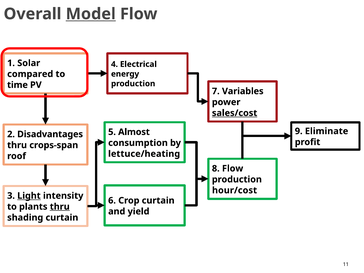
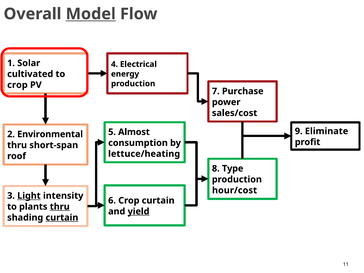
compared: compared -> cultivated (30, 74)
time: time -> crop (17, 85)
Variables: Variables -> Purchase (243, 91)
sales/cost underline: present -> none (235, 113)
Disadvantages: Disadvantages -> Environmental (50, 134)
crops-span: crops-span -> short-span (54, 145)
8 Flow: Flow -> Type (233, 168)
yield underline: none -> present (139, 211)
curtain underline: none -> present (62, 218)
